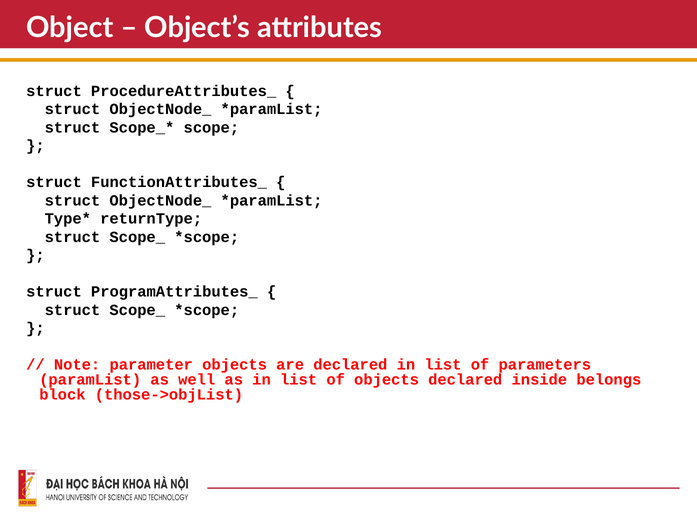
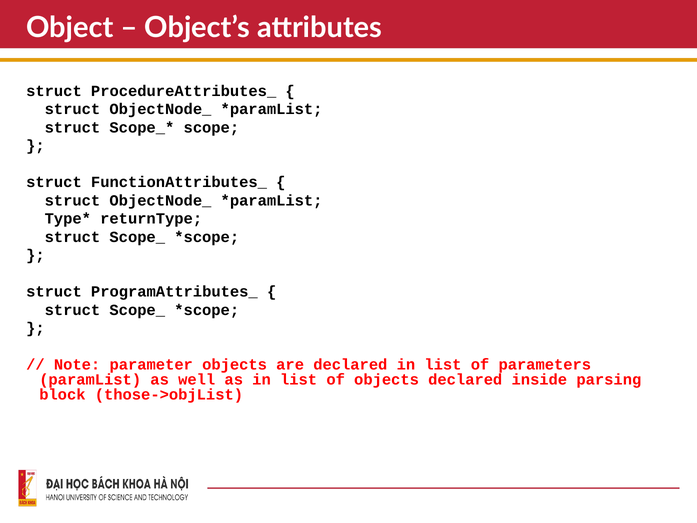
belongs: belongs -> parsing (609, 379)
